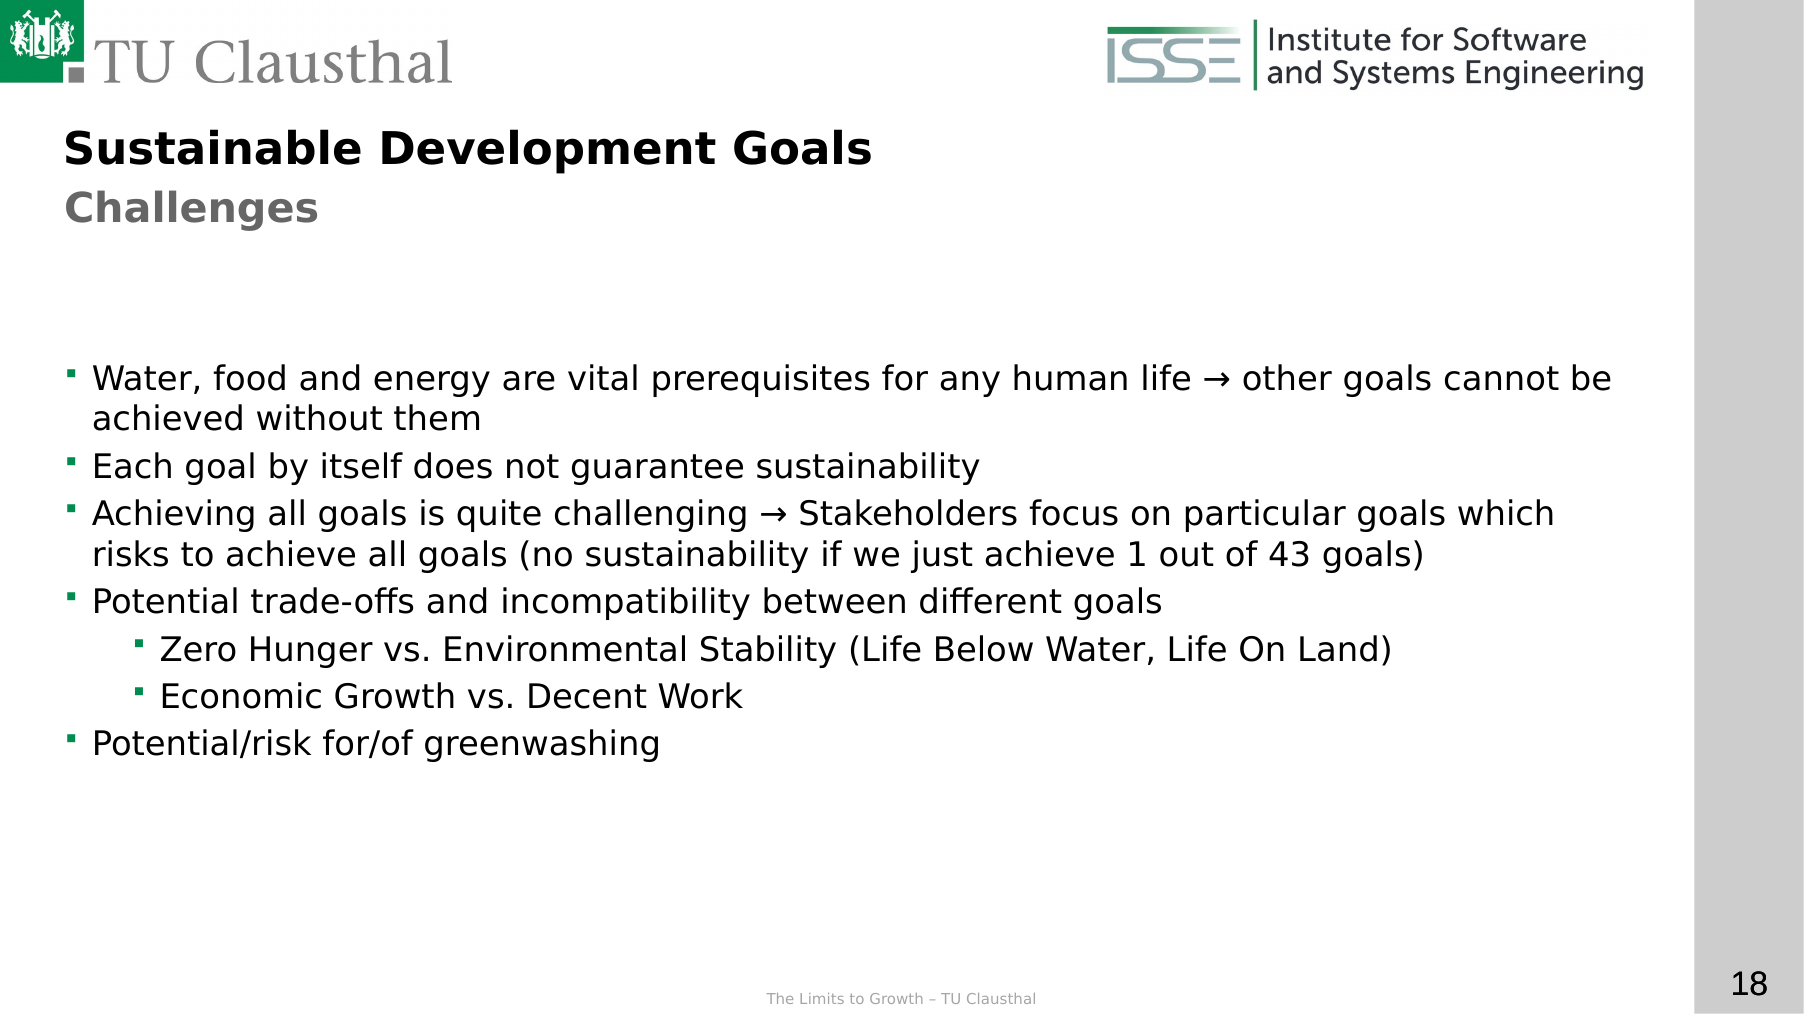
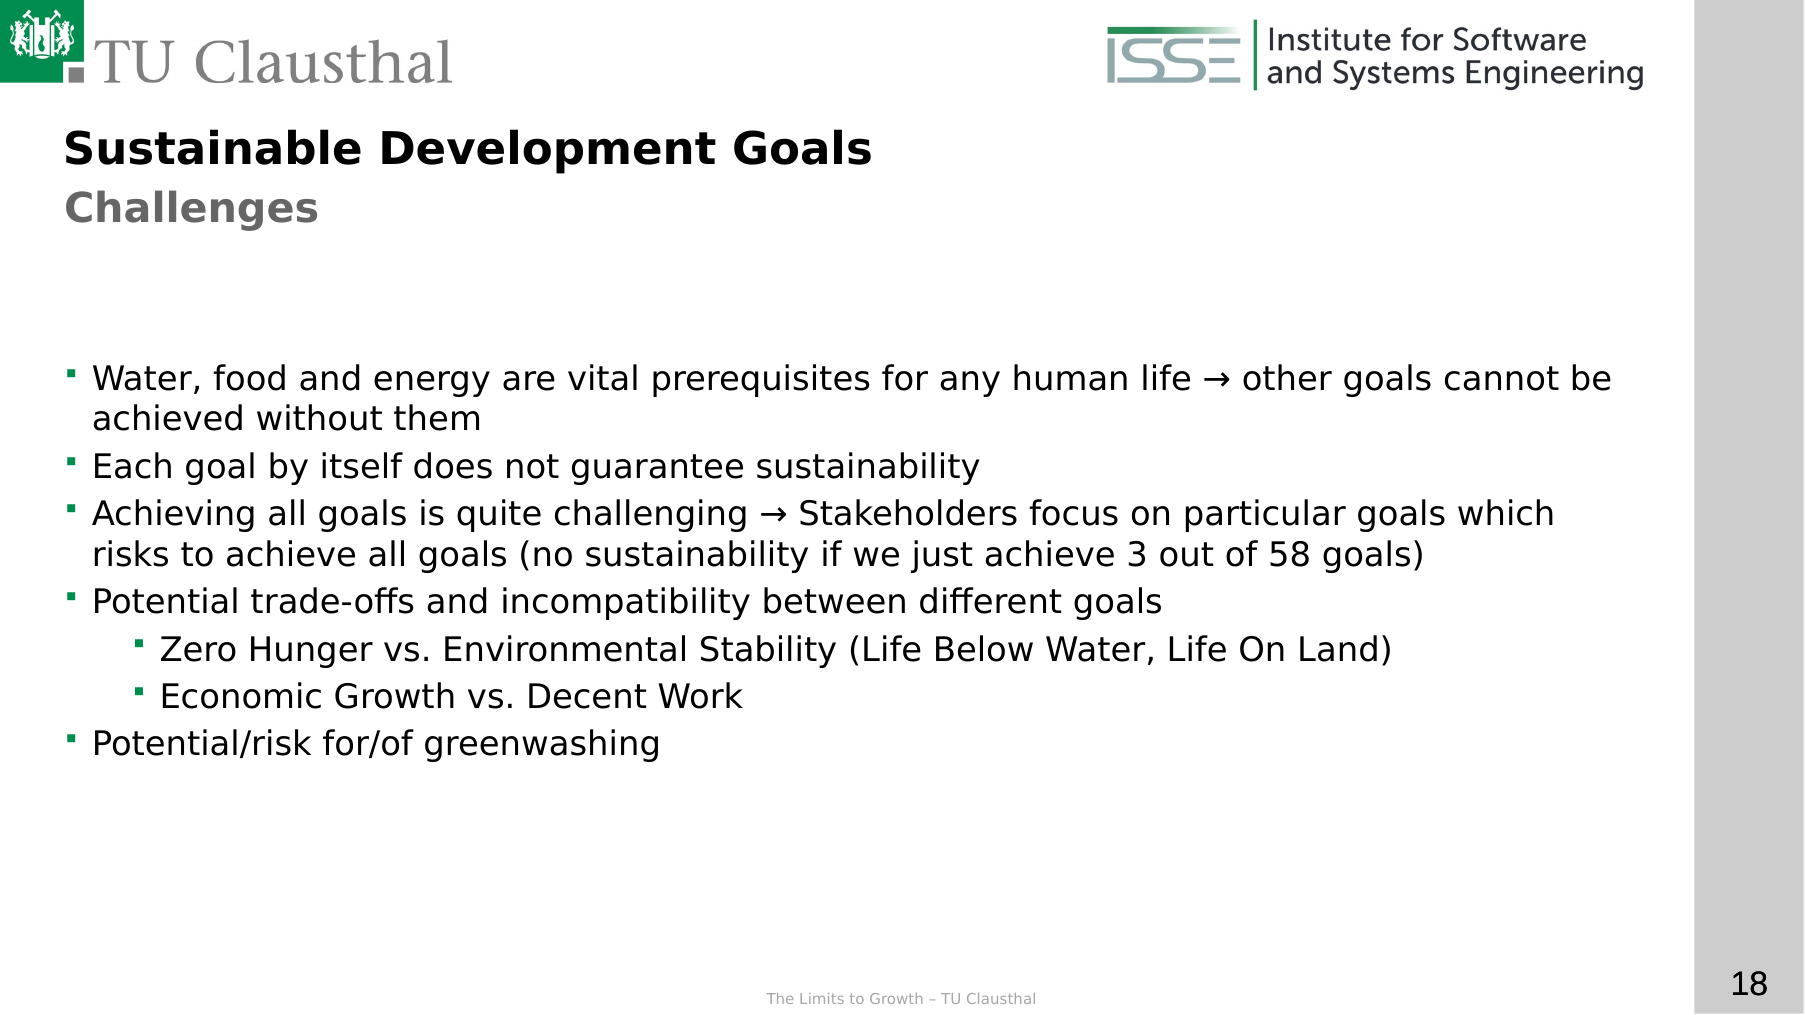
1: 1 -> 3 (1137, 555)
43: 43 -> 58 (1290, 555)
